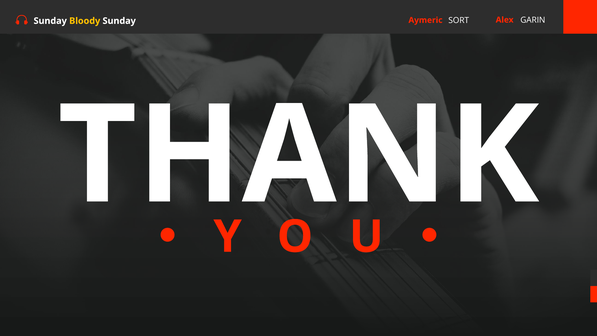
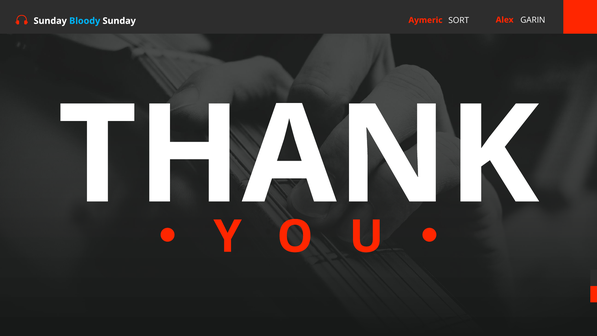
Bloody colour: yellow -> light blue (85, 21)
